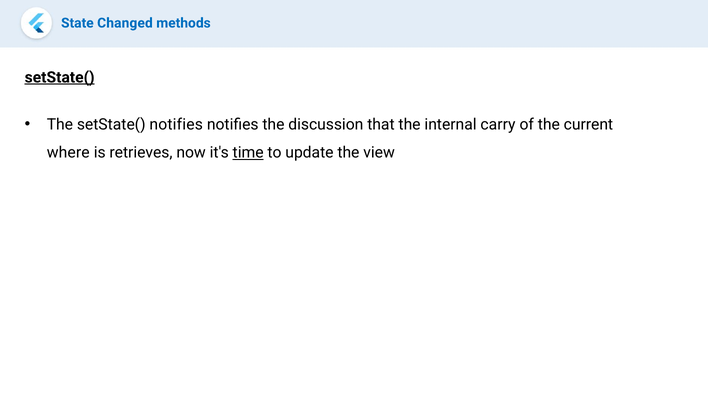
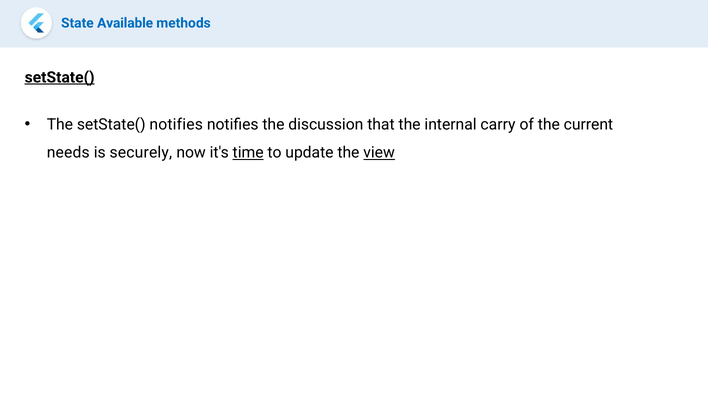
Changed: Changed -> Available (125, 23)
where: where -> needs (68, 153)
retrieves: retrieves -> securely (141, 153)
view underline: none -> present (379, 153)
